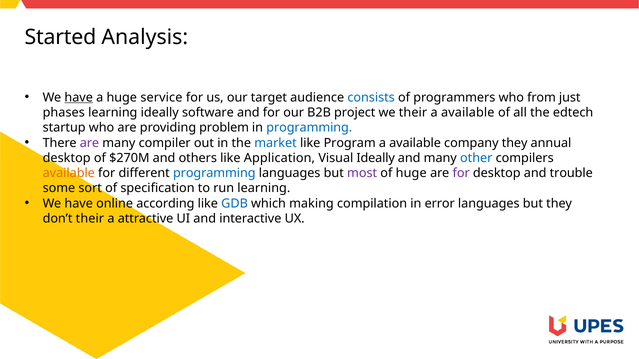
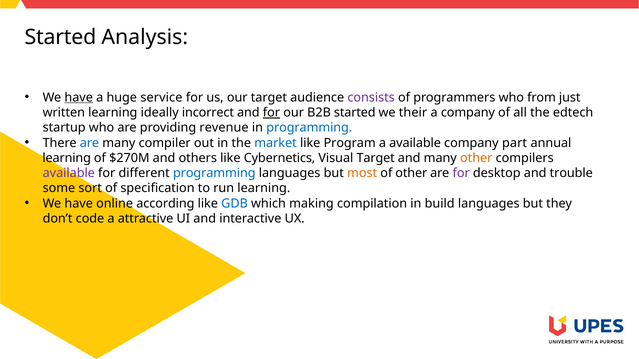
consists colour: blue -> purple (371, 98)
phases: phases -> written (64, 113)
software: software -> incorrect (208, 113)
for underline: none -> present (271, 113)
B2B project: project -> started (355, 113)
available: available -> company (468, 113)
problem: problem -> revenue (224, 128)
are colour: purple -> blue (89, 143)
company they: they -> part (515, 143)
desktop: desktop -> learning (67, 158)
Application: Application -> Cybernetics (280, 158)
Visual Ideally: Ideally -> Target (376, 158)
other colour: blue -> orange (476, 158)
available colour: orange -> purple (69, 173)
most colour: purple -> orange (362, 173)
of huge: huge -> other (411, 173)
error: error -> build (440, 204)
don’t their: their -> code (90, 219)
